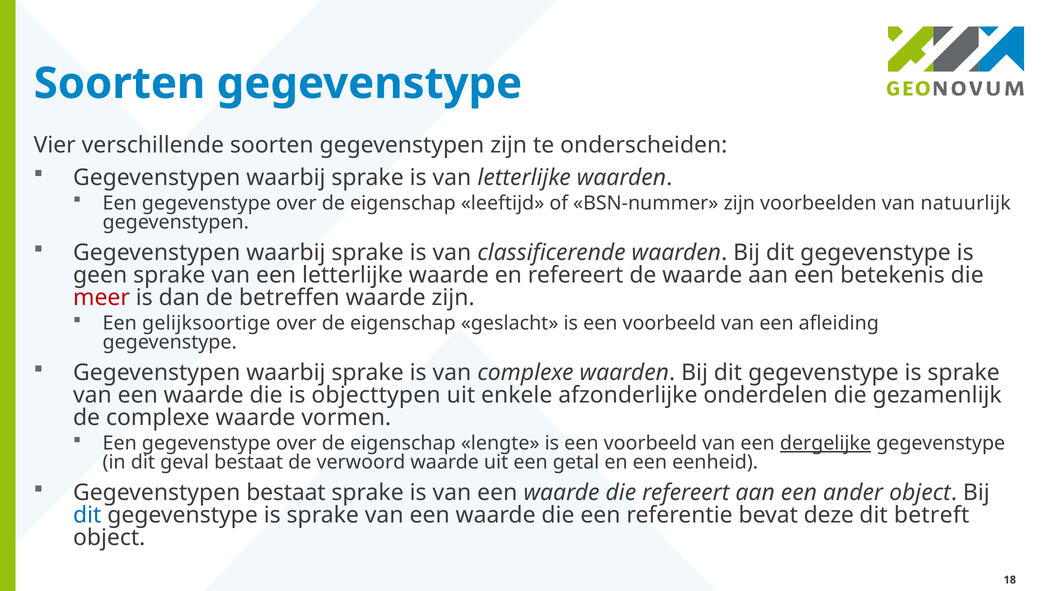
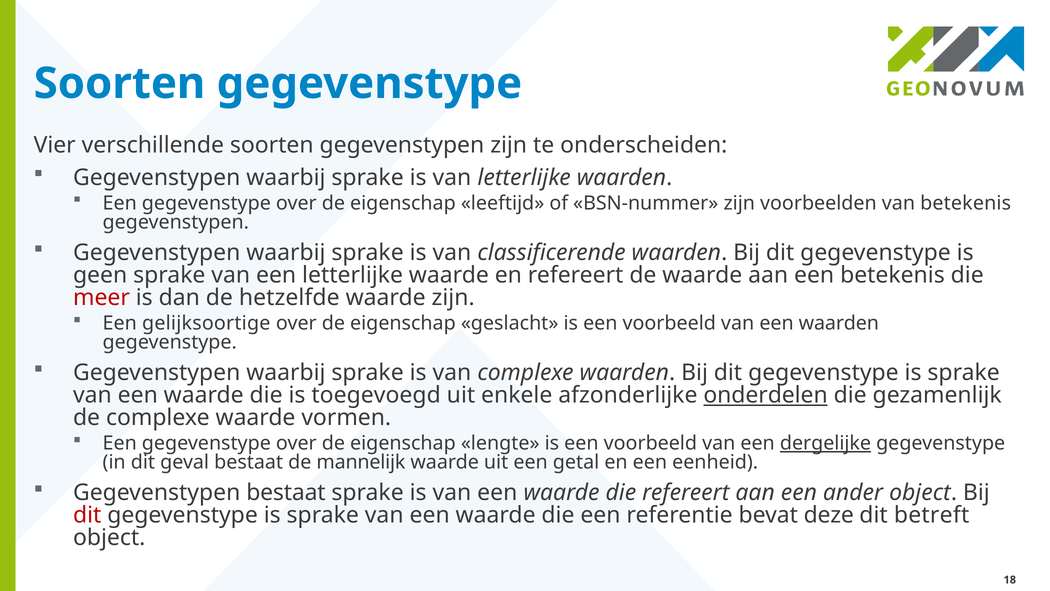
van natuurlijk: natuurlijk -> betekenis (966, 203)
betreffen: betreffen -> hetzelfde (289, 297)
een afleiding: afleiding -> waarden (839, 323)
objecttypen: objecttypen -> toegevoegd (376, 395)
onderdelen underline: none -> present (766, 395)
verwoord: verwoord -> mannelijk (361, 462)
dit colour: blue -> red (87, 515)
